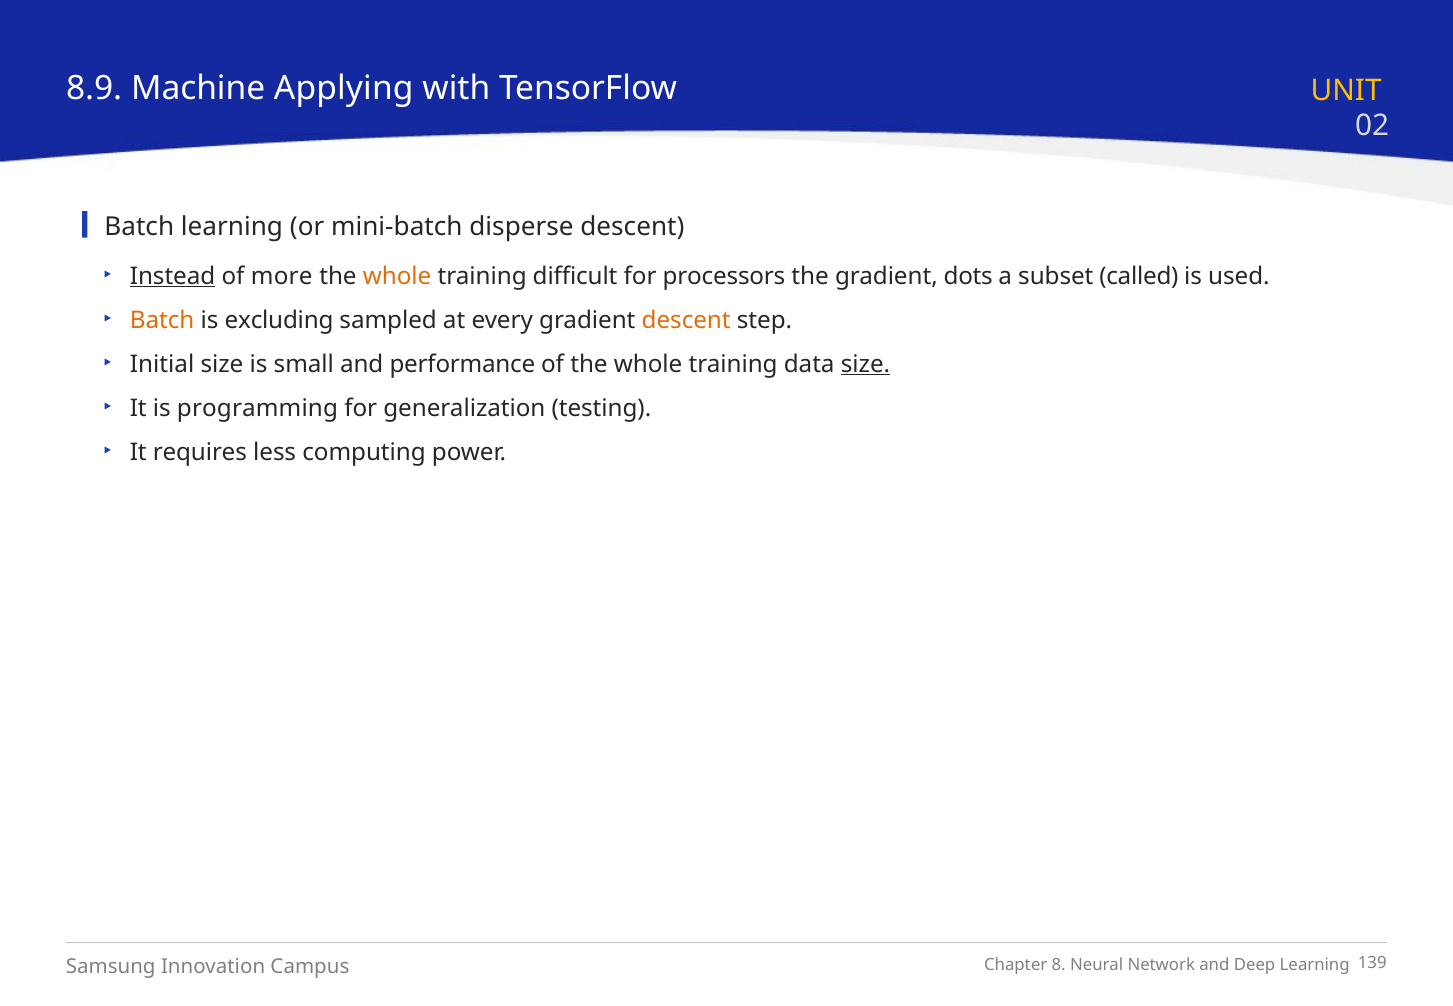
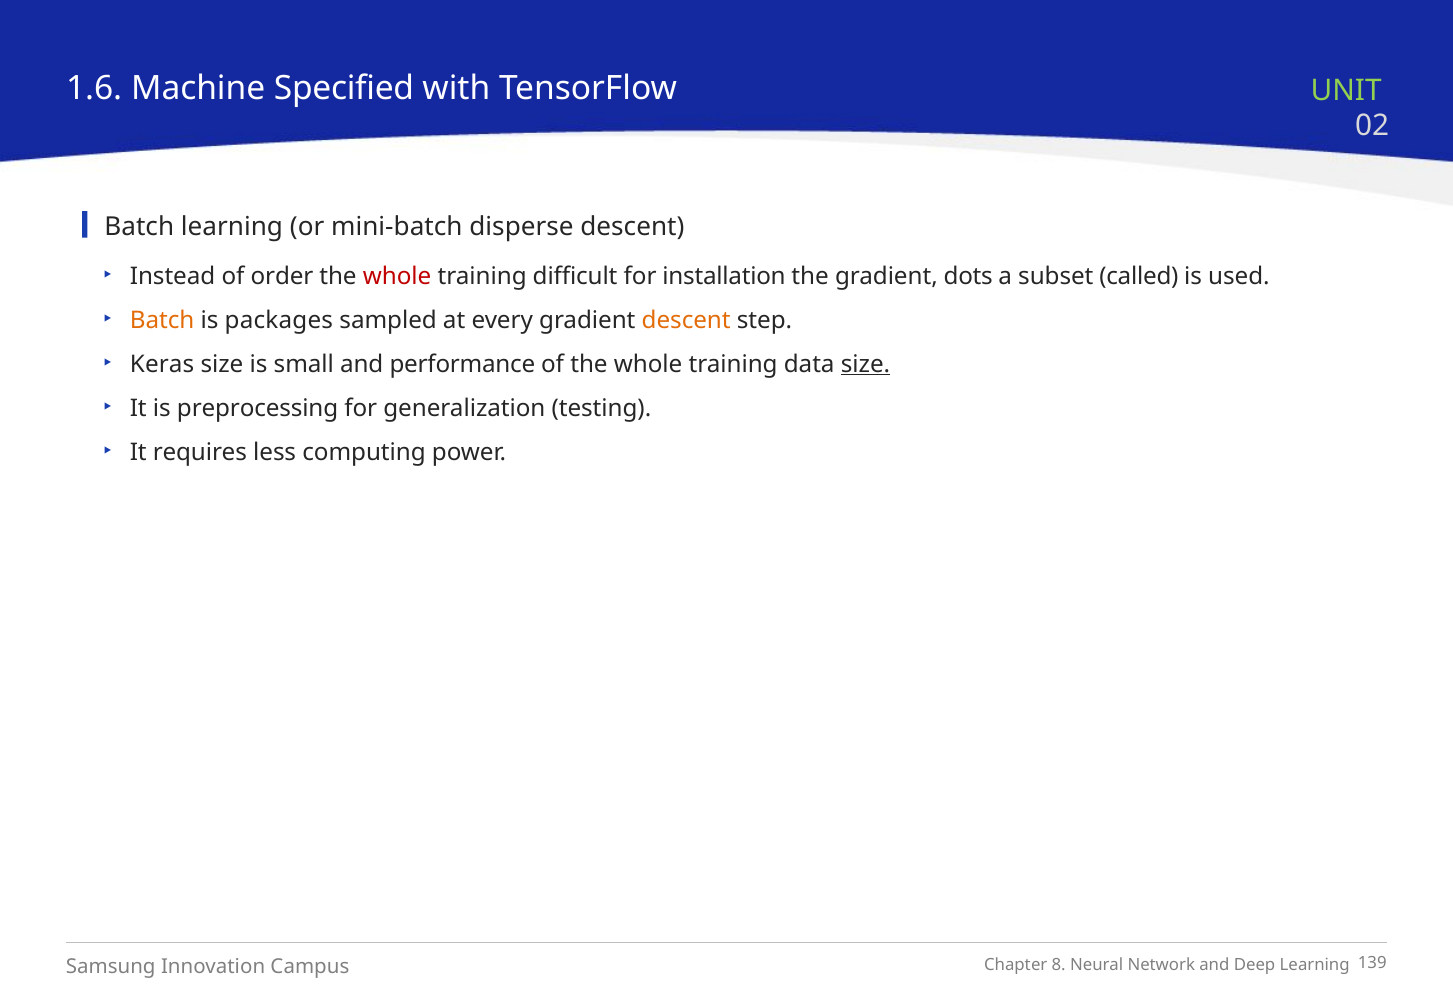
8.9: 8.9 -> 1.6 (94, 88)
Applying: Applying -> Specified (344, 88)
UNIT colour: yellow -> light green (1346, 90)
Instead underline: present -> none (173, 276)
more: more -> order (282, 276)
whole colour: orange -> red (397, 276)
processors: processors -> installation (724, 276)
excluding: excluding -> packages (279, 320)
Initial: Initial -> Keras (162, 364)
programming: programming -> preprocessing (258, 408)
